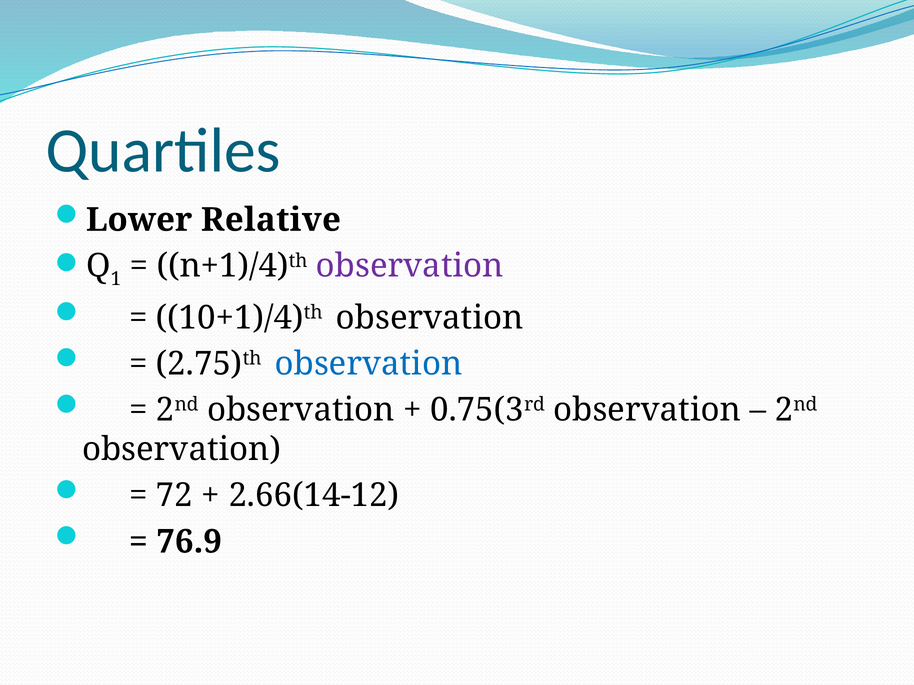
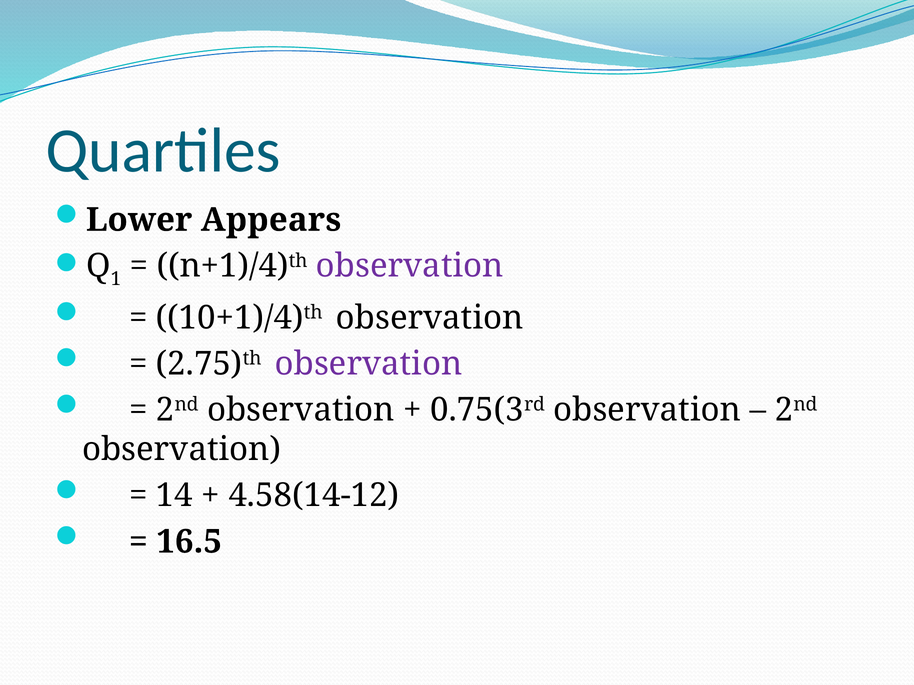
Relative: Relative -> Appears (271, 220)
observation colour: blue -> purple (369, 364)
72: 72 -> 14 (174, 496)
2.66(14-12: 2.66(14-12 -> 4.58(14-12 (314, 496)
76.9: 76.9 -> 16.5 (189, 542)
